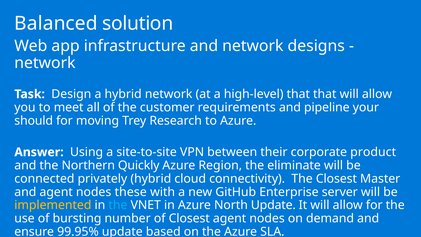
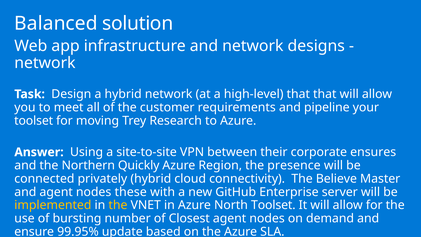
should: should -> toolset (34, 121)
product: product -> ensures (373, 152)
eliminate: eliminate -> presence (294, 165)
The Closest: Closest -> Believe (336, 179)
the colour: light blue -> yellow (118, 205)
North Update: Update -> Toolset (273, 205)
